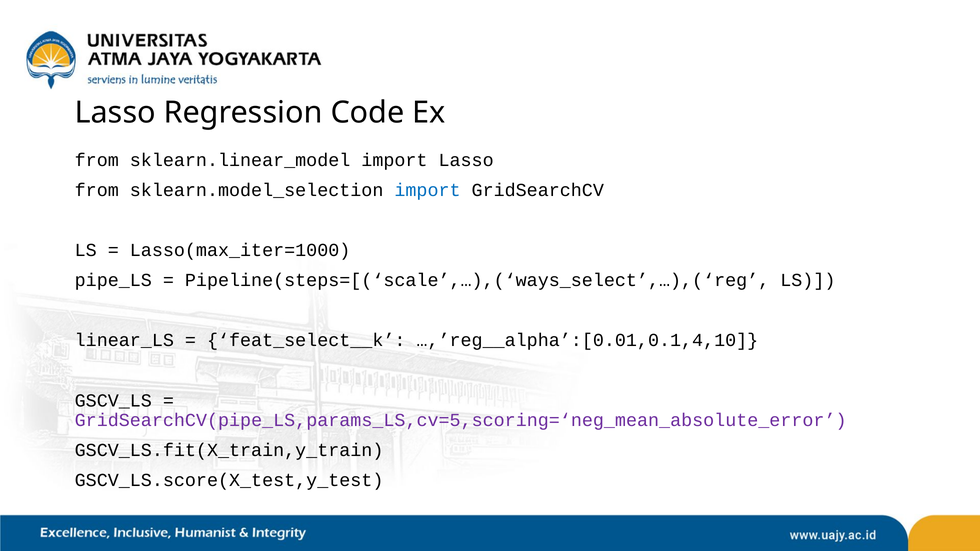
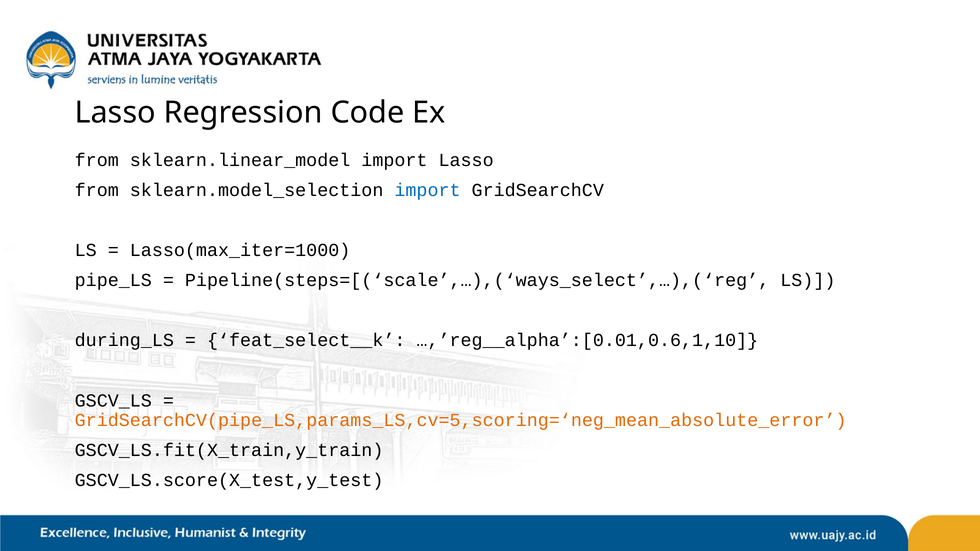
linear_LS: linear_LS -> during_LS (124, 341)
…,’reg__alpha’:[0.01,0.1,4,10: …,’reg__alpha’:[0.01,0.1,4,10 -> …,’reg__alpha’:[0.01,0.6,1,10 (587, 341)
GridSearchCV(pipe_LS,params_LS,cv=5,scoring=‘neg_mean_absolute_error colour: purple -> orange (461, 421)
